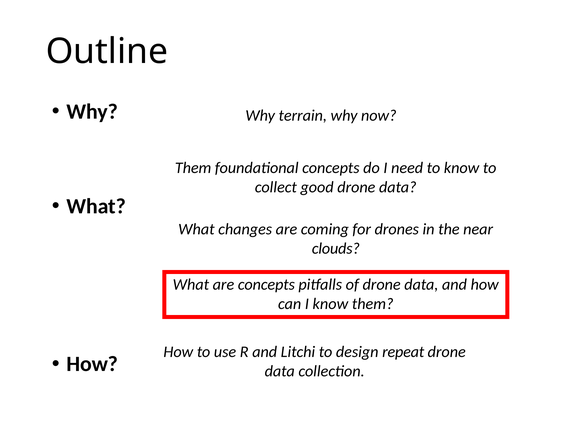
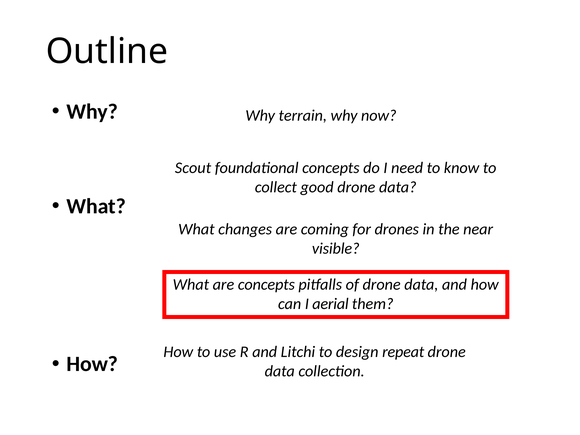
Them: Them -> Scout (193, 168)
clouds: clouds -> visible (336, 248)
I know: know -> aerial (330, 304)
